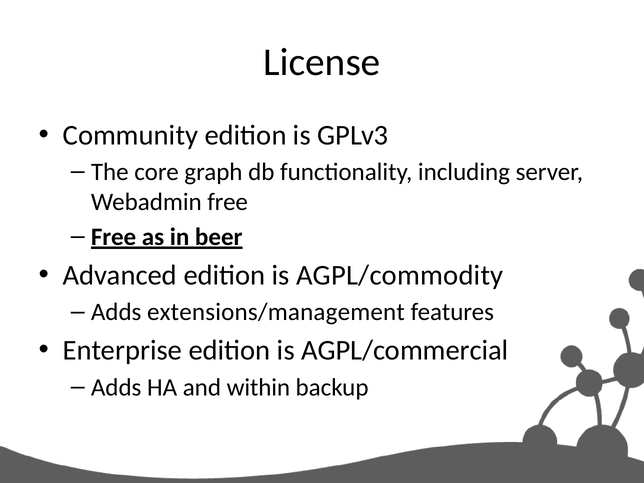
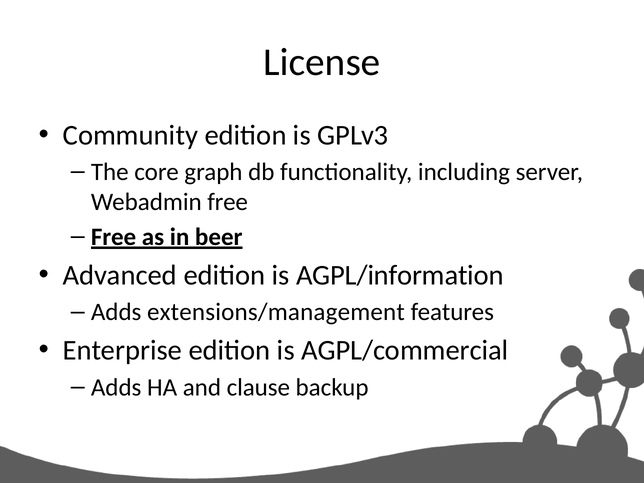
AGPL/commodity: AGPL/commodity -> AGPL/information (400, 275)
within: within -> clause (258, 387)
